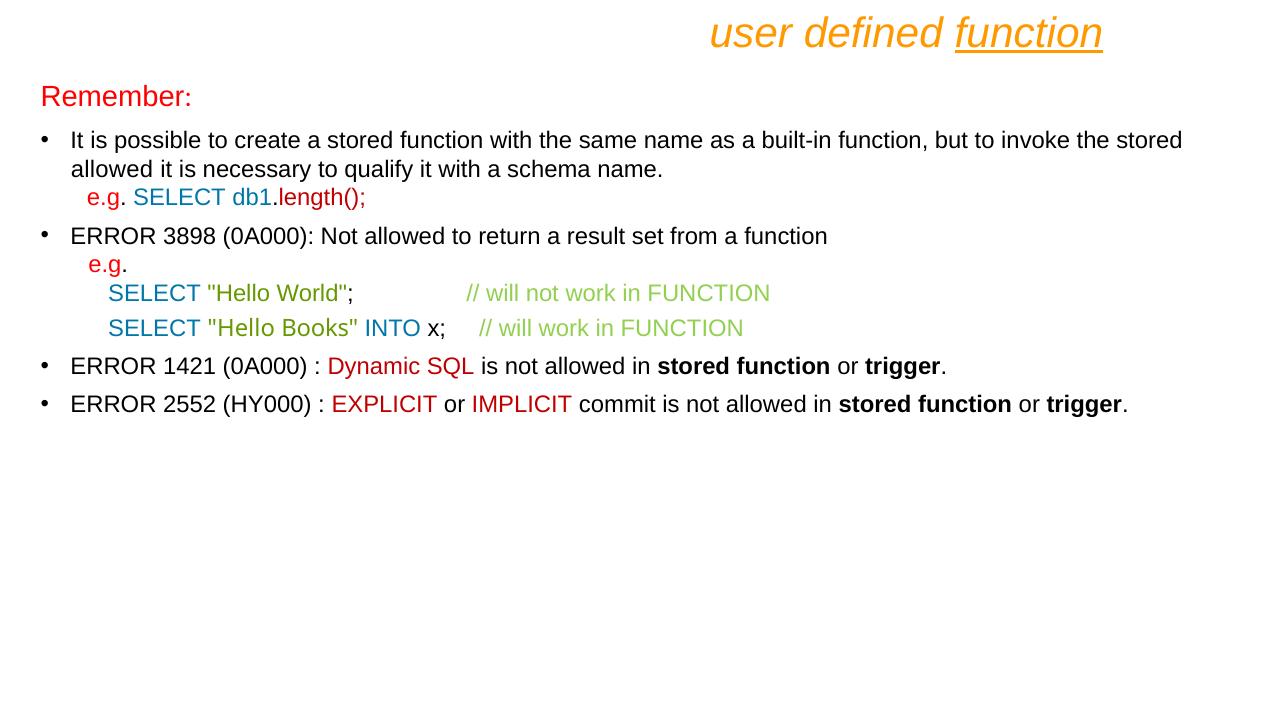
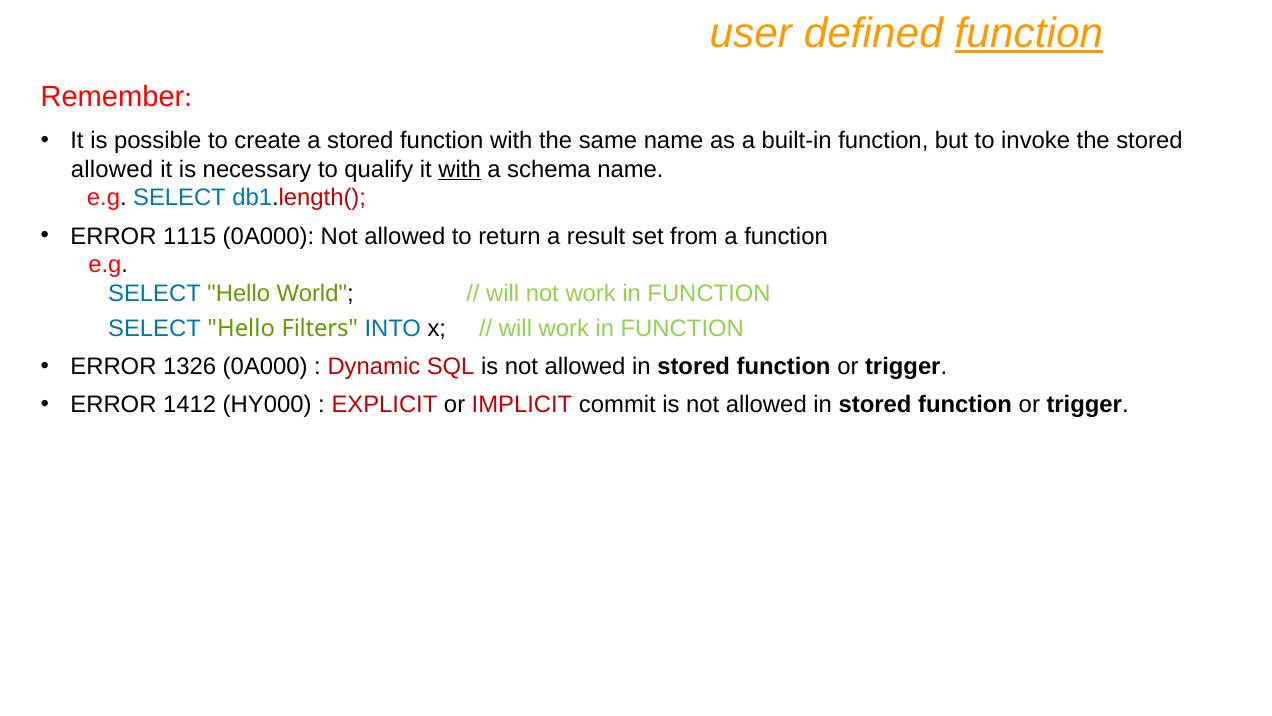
with underline: none -> present (460, 169)
3898: 3898 -> 1115 (190, 236)
Books: Books -> Filters (320, 328)
1421: 1421 -> 1326 (190, 366)
2552: 2552 -> 1412 (190, 404)
